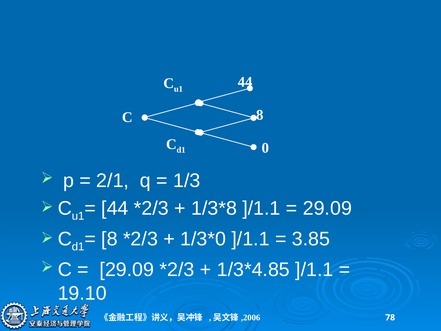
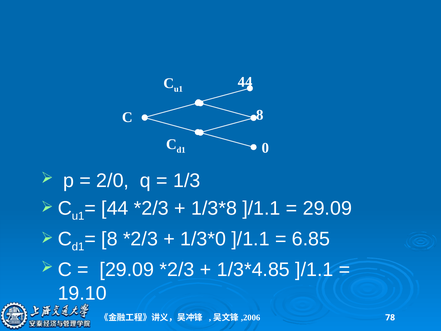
2/1: 2/1 -> 2/0 (113, 181)
3.85: 3.85 -> 6.85 (311, 239)
